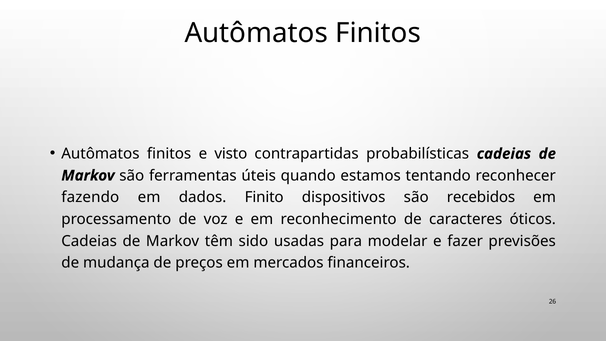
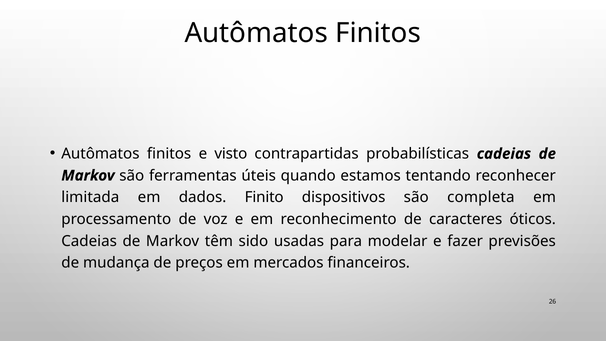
fazendo: fazendo -> limitada (90, 197)
recebidos: recebidos -> completa (481, 197)
